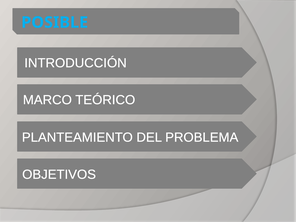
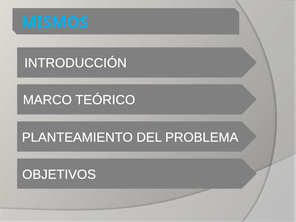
POSIBLE: POSIBLE -> MISMOS (55, 22)
